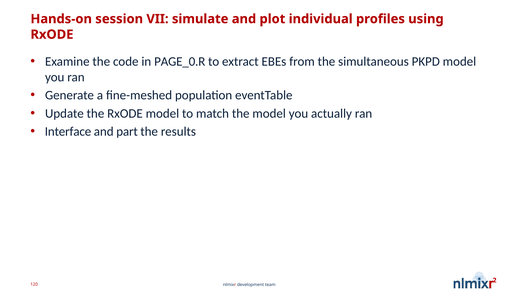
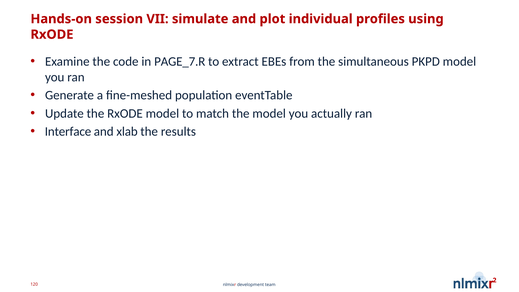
PAGE_0.R: PAGE_0.R -> PAGE_7.R (180, 62)
part: part -> xlab (127, 132)
